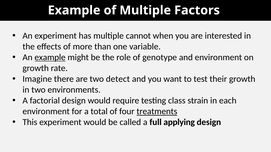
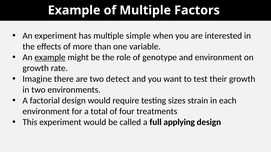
cannot: cannot -> simple (138, 36)
class: class -> sizes (177, 101)
treatments underline: present -> none (157, 112)
